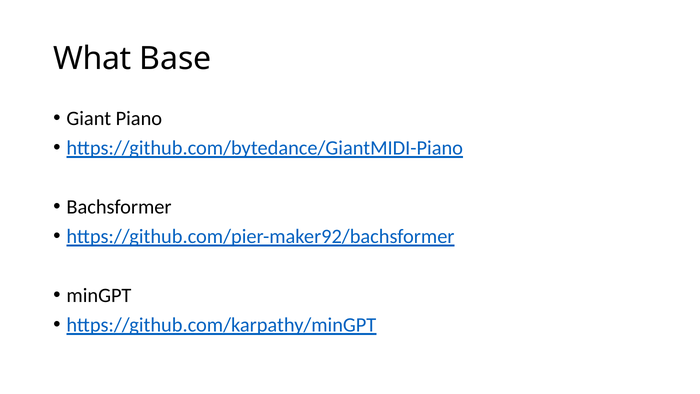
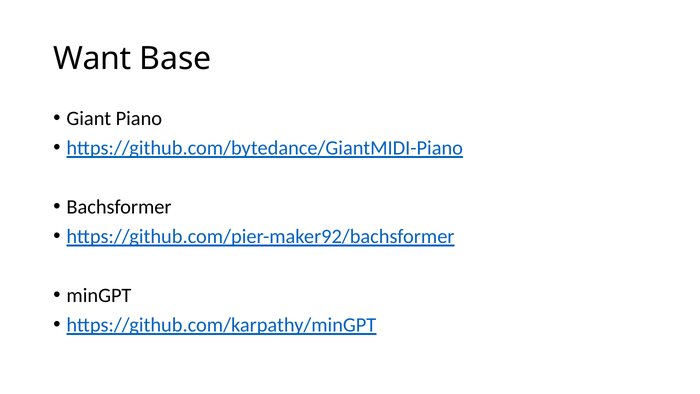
What: What -> Want (92, 59)
